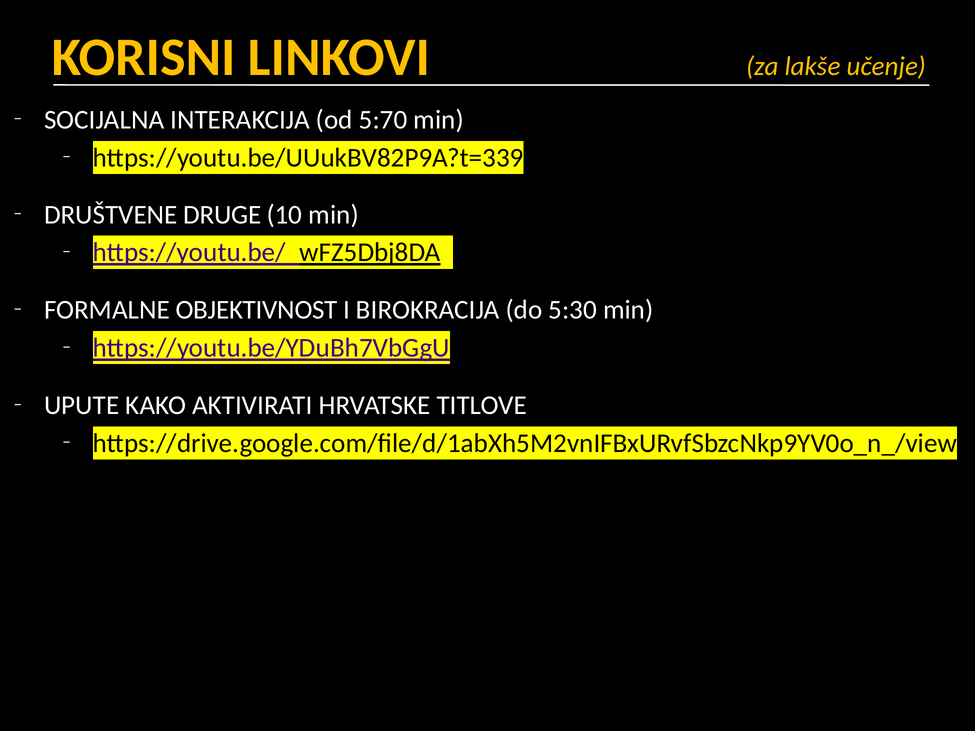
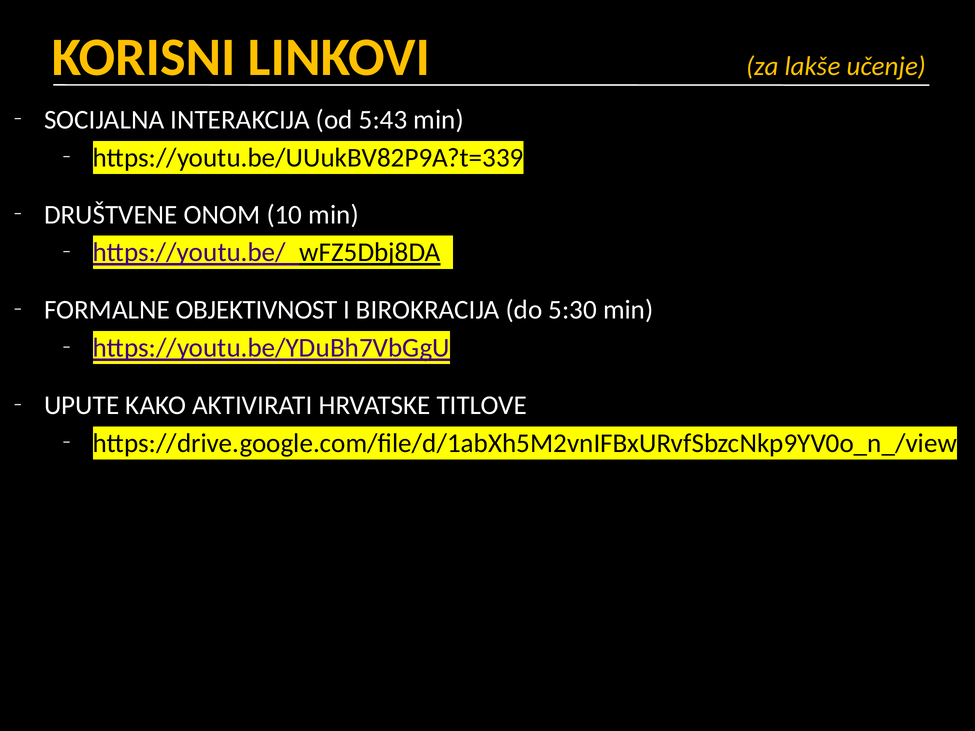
5:70: 5:70 -> 5:43 (383, 120)
DRUGE: DRUGE -> ONOM (222, 215)
